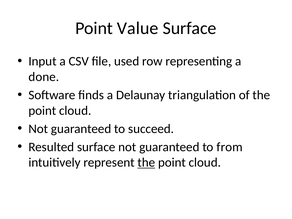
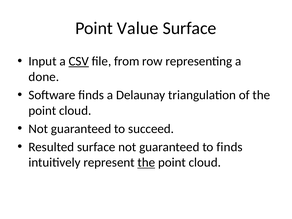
CSV underline: none -> present (79, 61)
used: used -> from (127, 61)
to from: from -> finds (230, 147)
